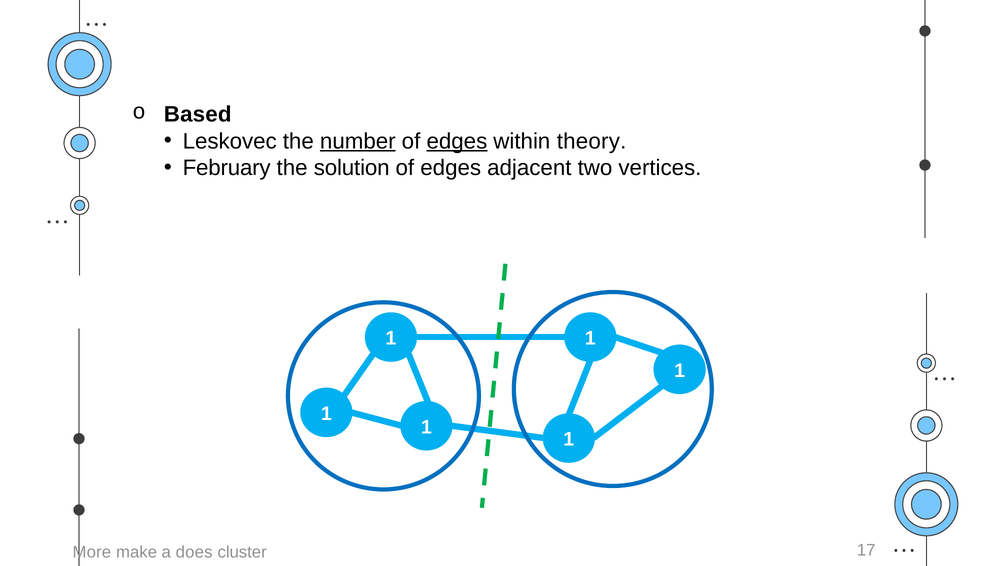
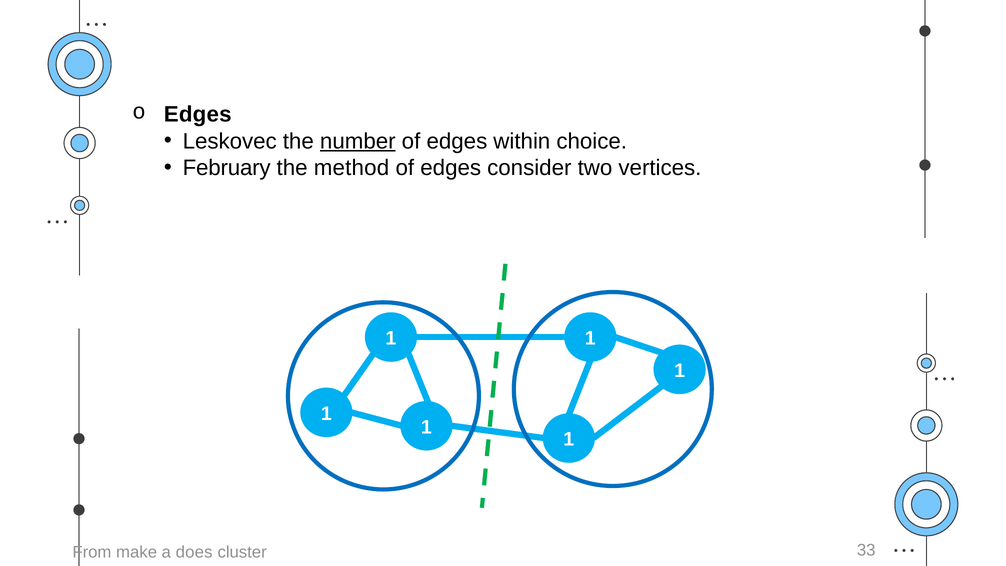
Based: Based -> Edges (198, 114)
edges underline: present -> none (457, 141)
theory: theory -> choice (592, 141)
solution: solution -> method (352, 168)
adjacent: adjacent -> consider (529, 168)
More: More -> From (92, 552)
17: 17 -> 33 (866, 550)
